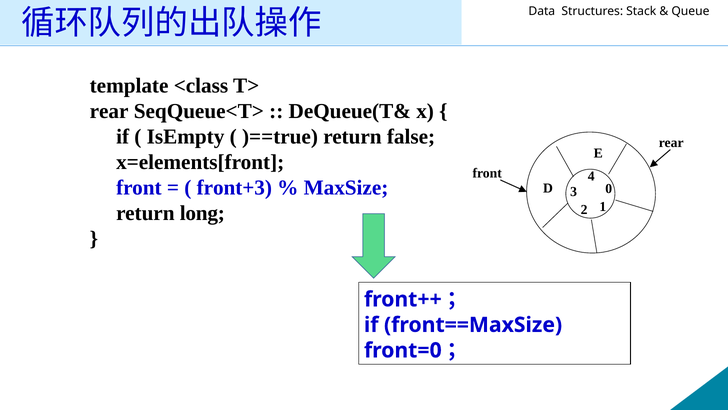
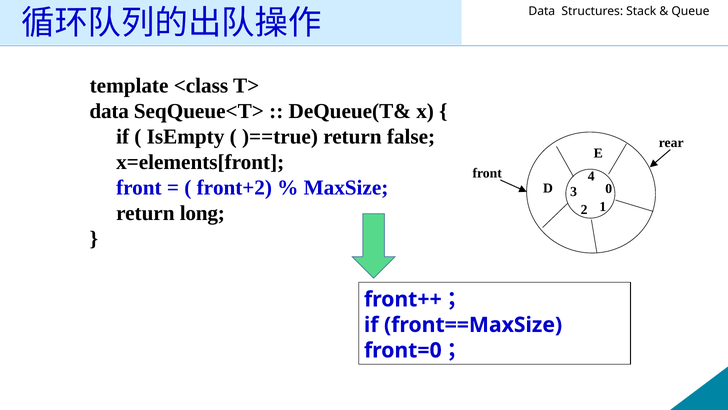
rear: rear -> data (109, 111)
front+3: front+3 -> front+2 (234, 188)
